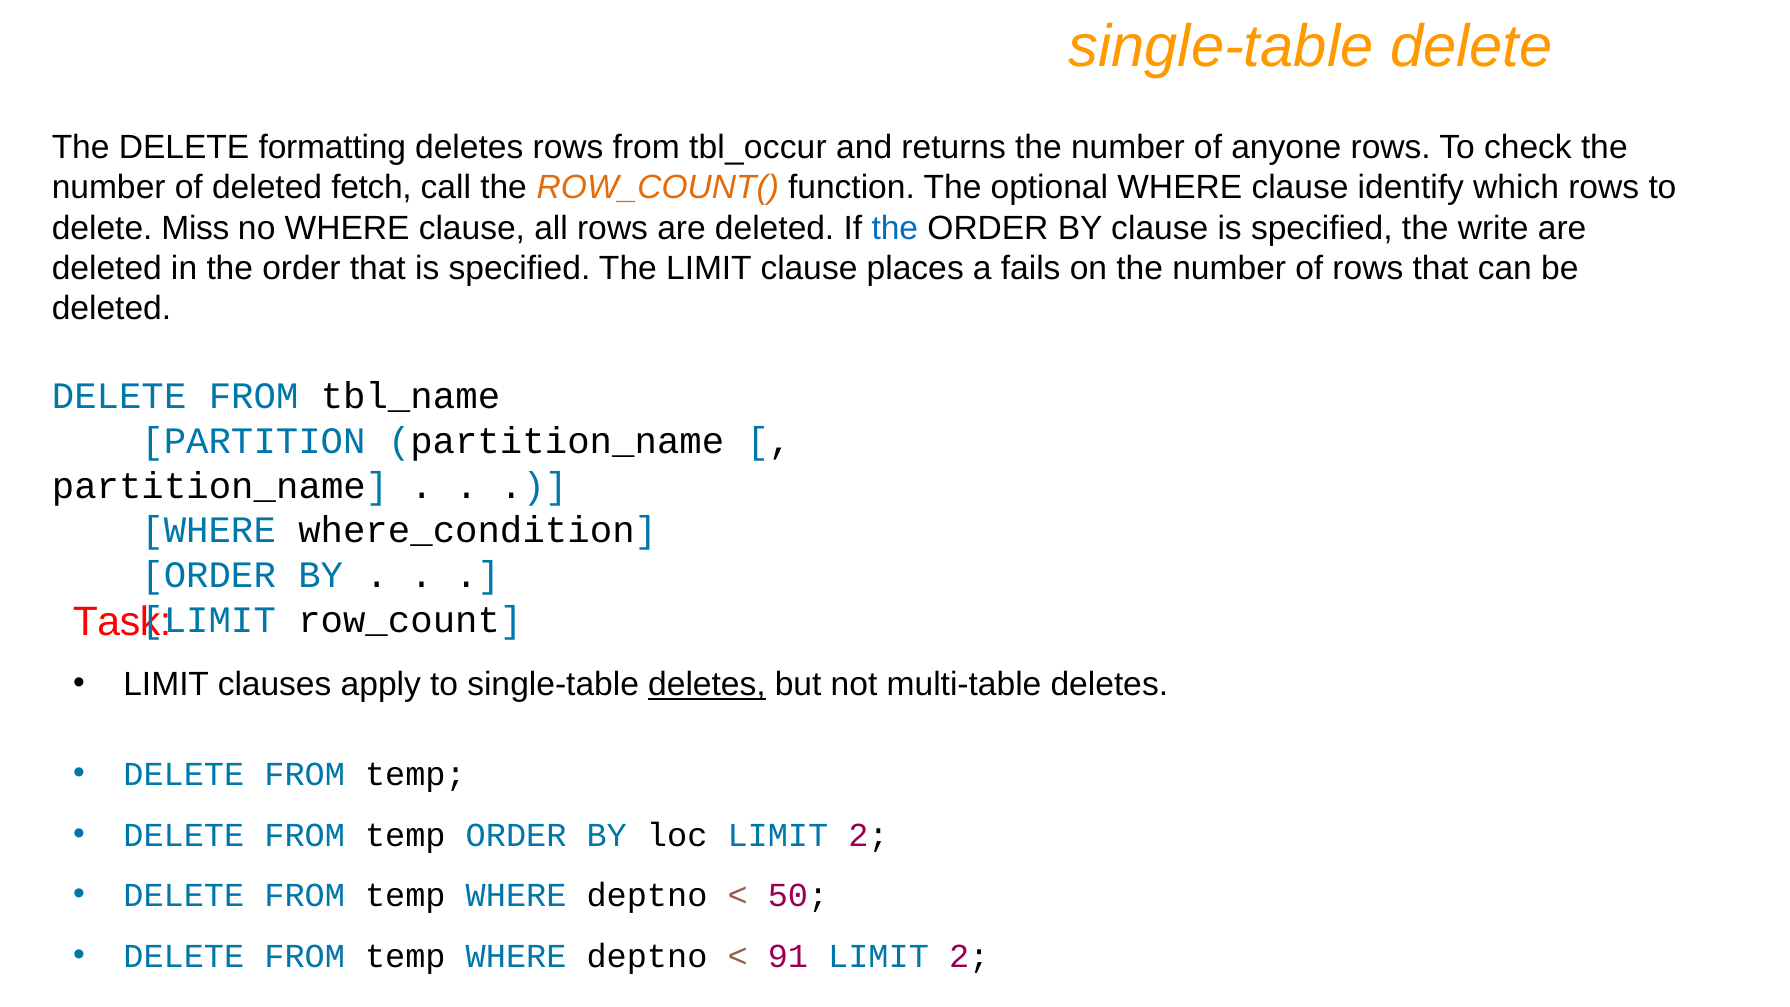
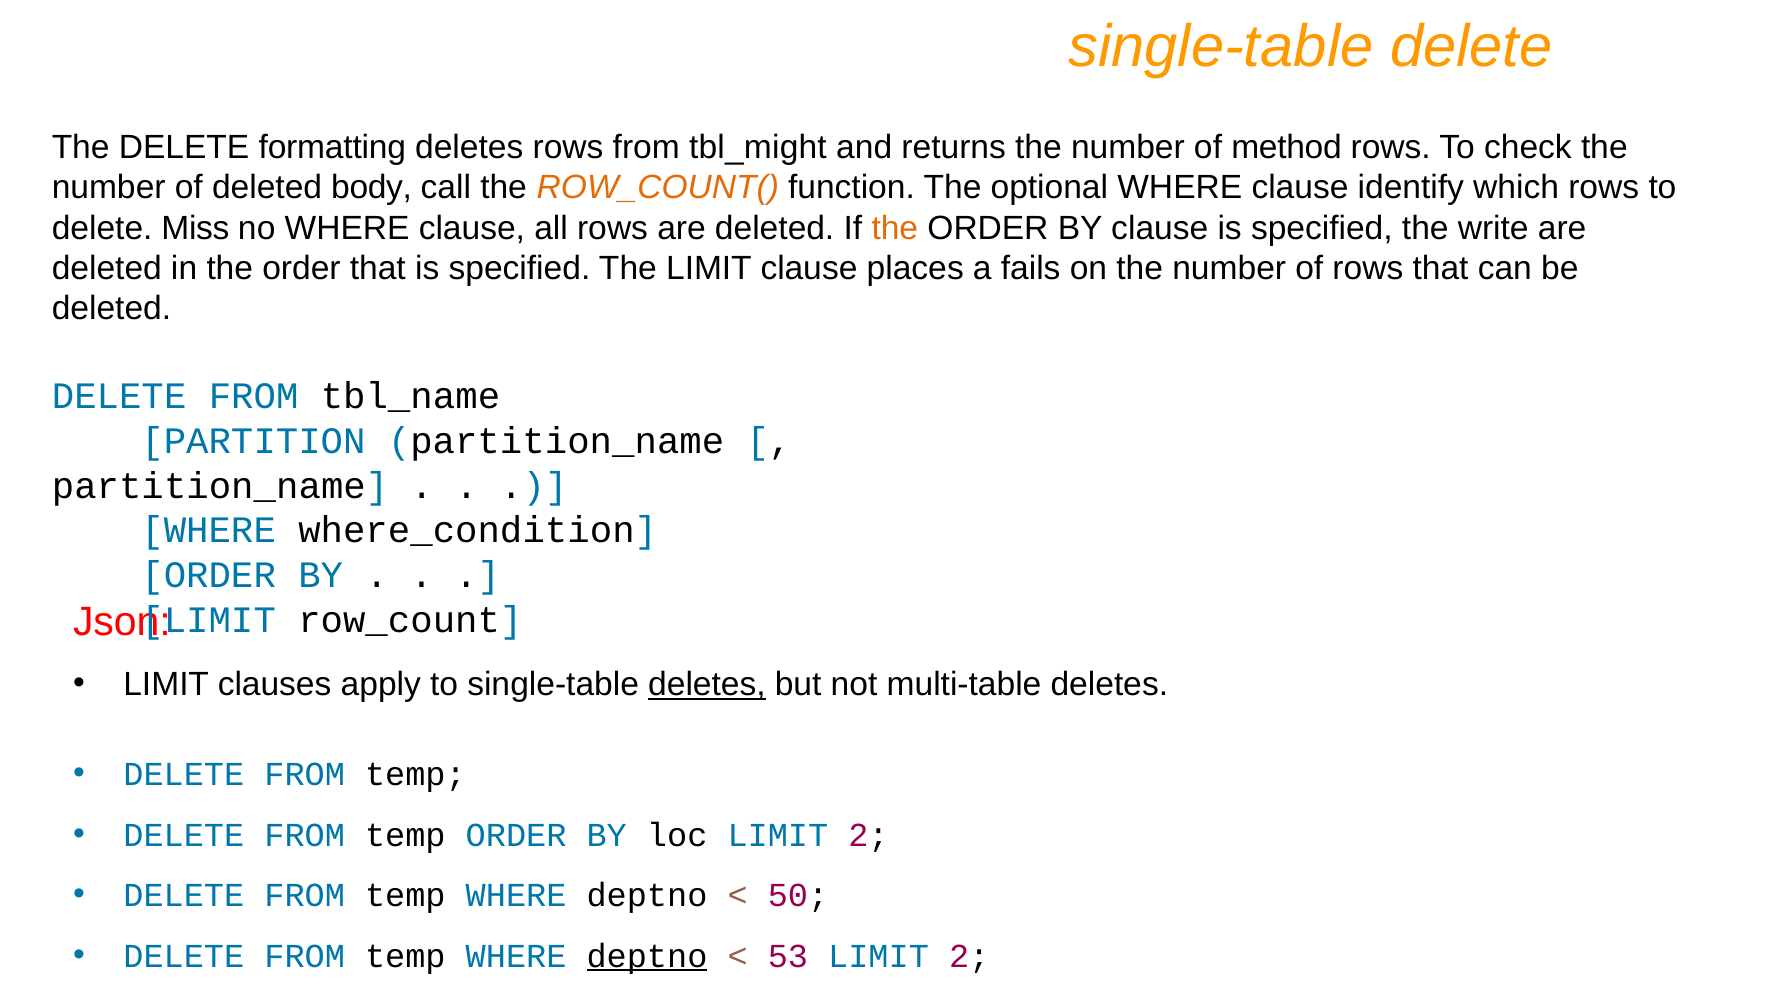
tbl_occur: tbl_occur -> tbl_might (758, 147)
anyone: anyone -> method (1286, 147)
fetch: fetch -> body (372, 188)
the colour: blue -> orange (895, 228)
Task: Task -> Json (122, 622)
deptno underline: none -> present (647, 956)
91: 91 -> 53 (788, 956)
